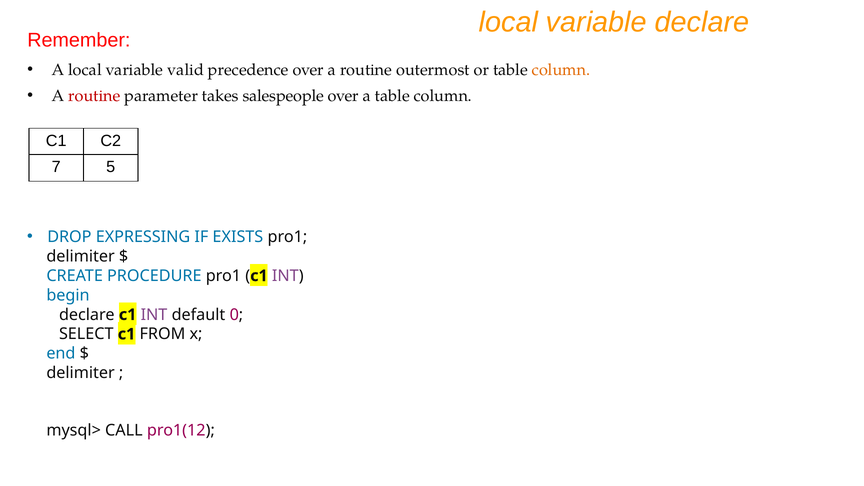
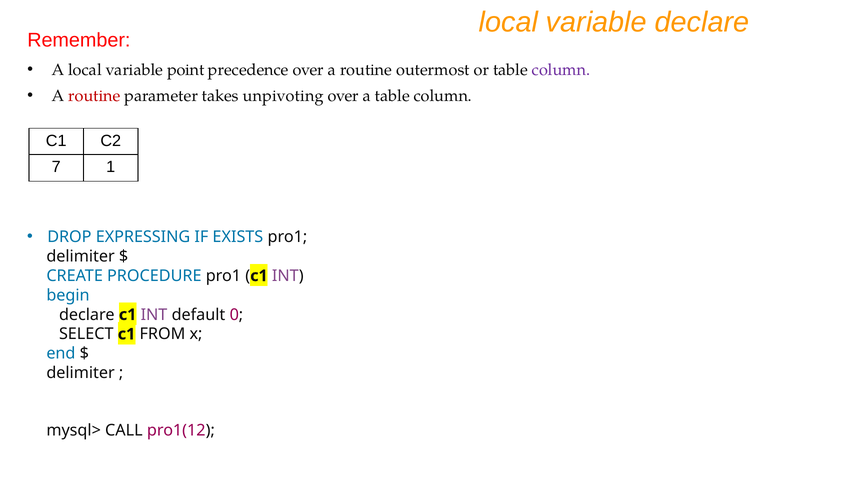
valid: valid -> point (186, 70)
column colour: orange -> purple (561, 70)
salespeople: salespeople -> unpivoting (283, 96)
5: 5 -> 1 (111, 167)
